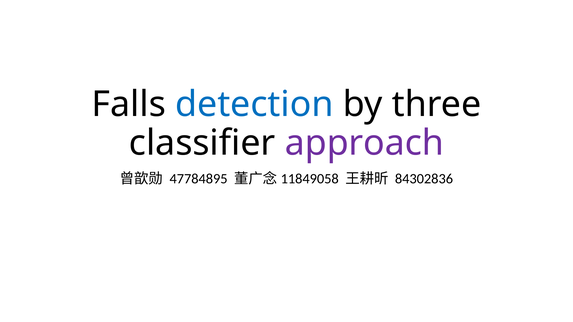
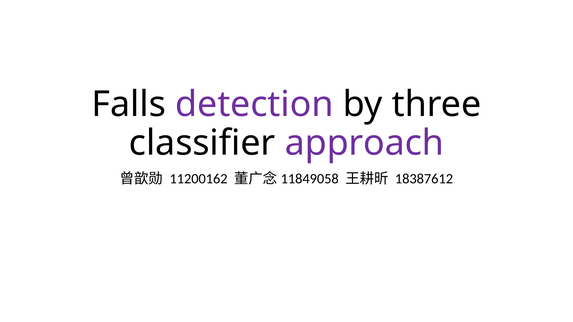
detection colour: blue -> purple (254, 105)
47784895: 47784895 -> 11200162 (199, 179)
84302836: 84302836 -> 18387612 (424, 179)
